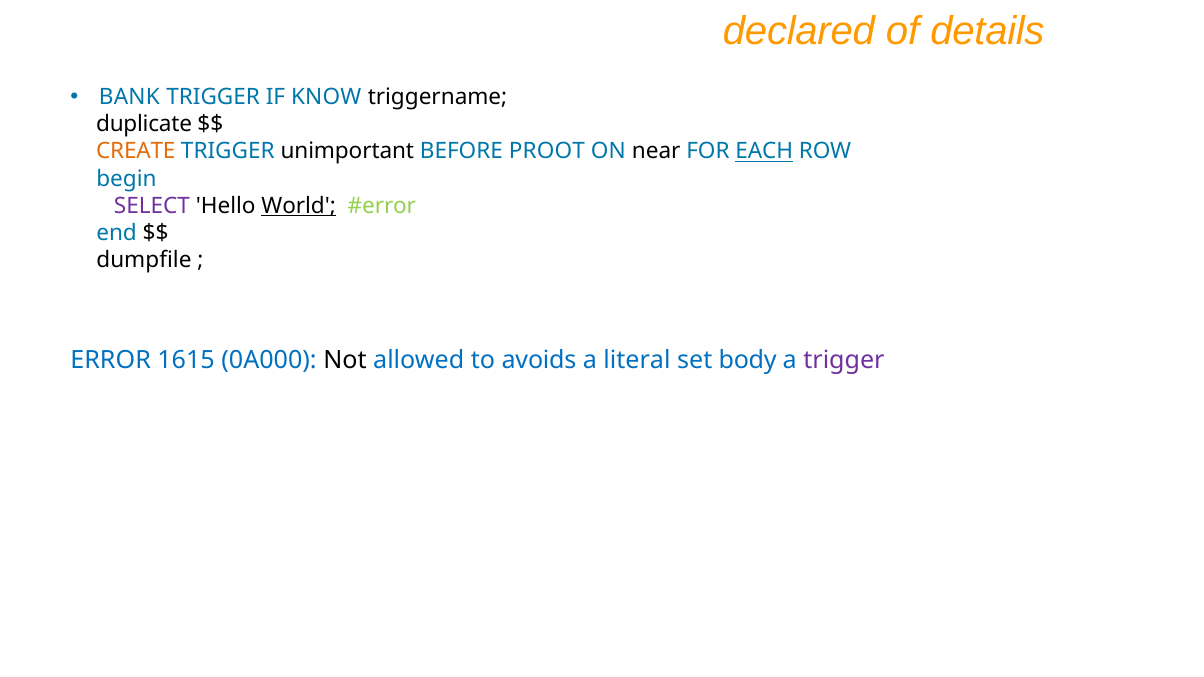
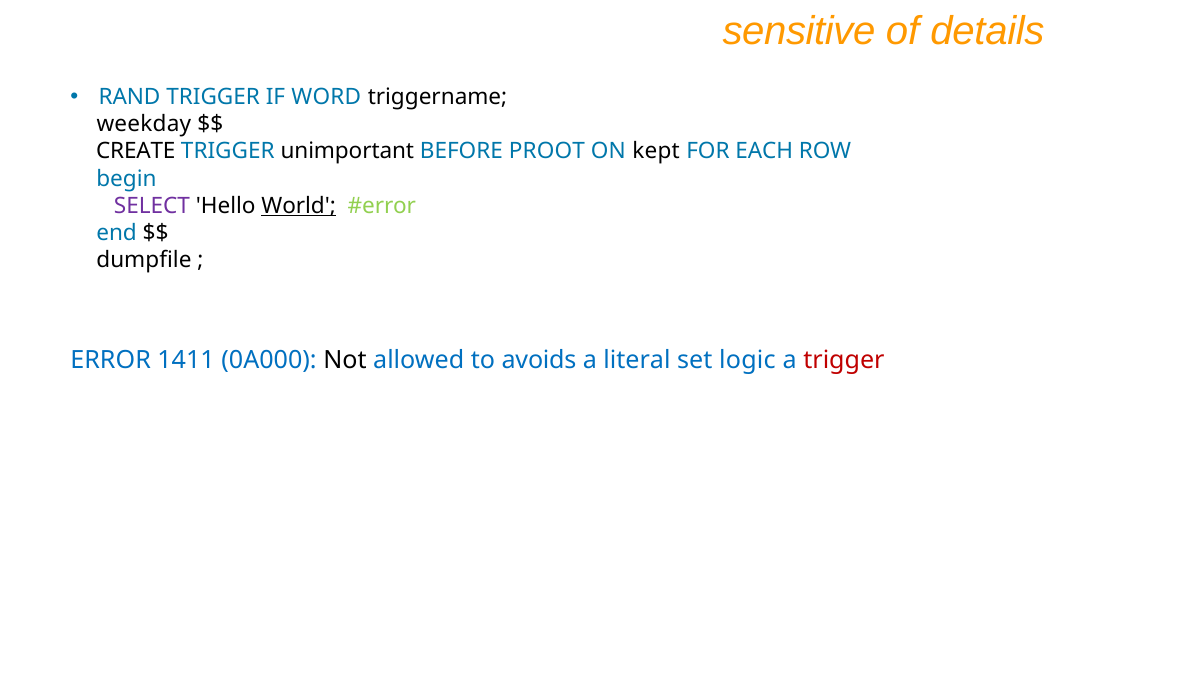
declared: declared -> sensitive (799, 31)
BANK: BANK -> RAND (130, 97)
KNOW: KNOW -> WORD (326, 97)
duplicate: duplicate -> weekday (144, 124)
CREATE colour: orange -> black (136, 152)
near: near -> kept (656, 152)
EACH underline: present -> none (764, 152)
1615: 1615 -> 1411 (186, 360)
body: body -> logic (747, 360)
trigger colour: purple -> red (844, 360)
